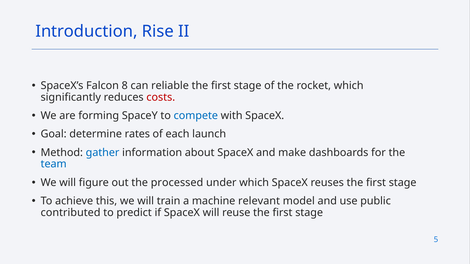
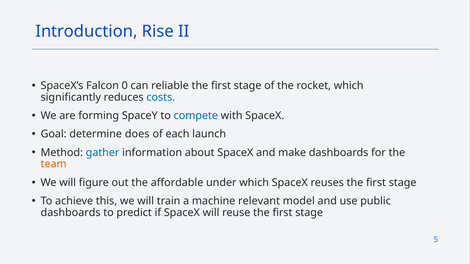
8: 8 -> 0 (125, 86)
costs colour: red -> blue (161, 97)
rates: rates -> does (137, 134)
team colour: blue -> orange (54, 164)
processed: processed -> affordable (177, 183)
contributed: contributed -> dashboards (71, 213)
